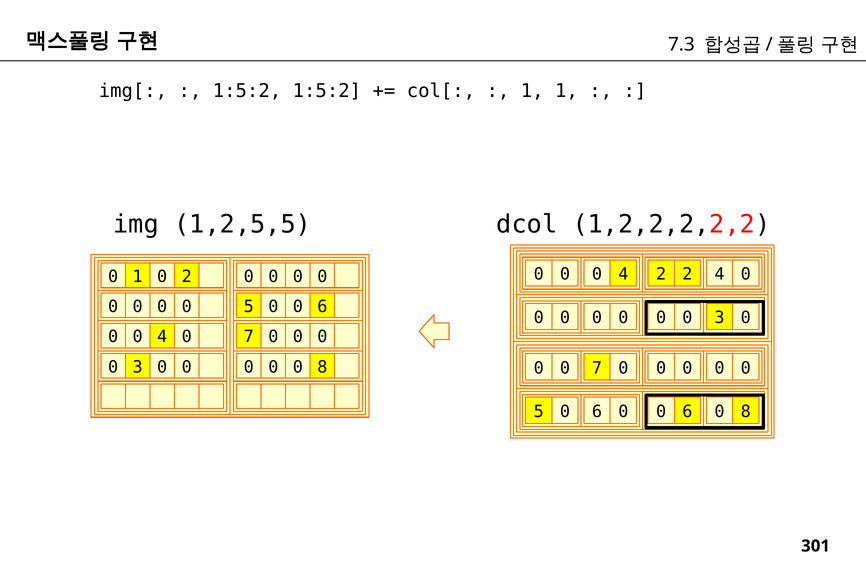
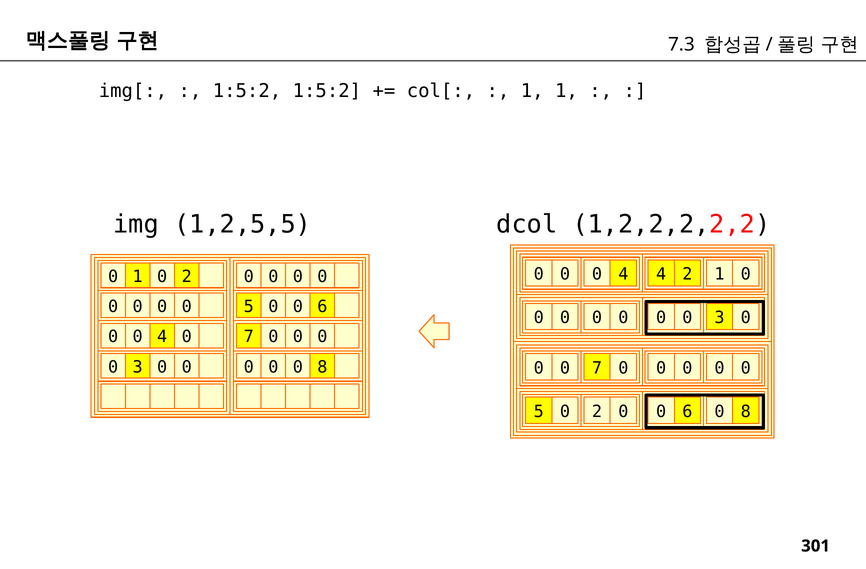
4 2: 2 -> 4 (661, 274)
2 4: 4 -> 1 (719, 274)
5 0 6: 6 -> 2 (597, 411)
